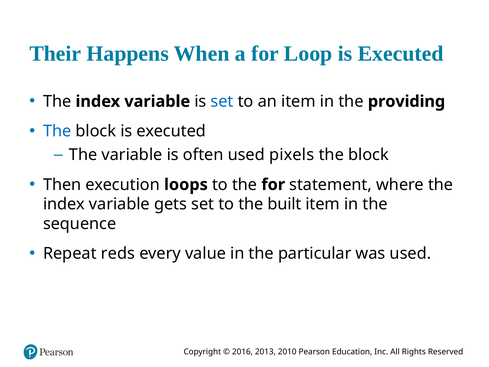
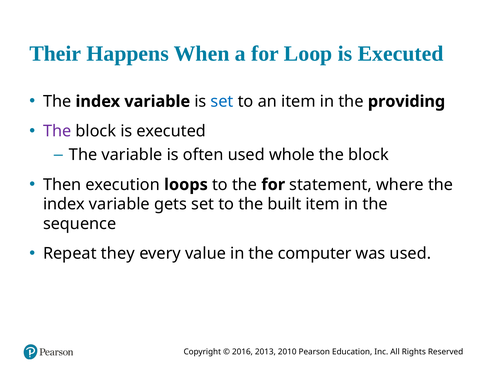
The colour: blue -> purple (57, 131)
pixels: pixels -> whole (292, 155)
reds: reds -> they (118, 253)
particular: particular -> computer (315, 253)
